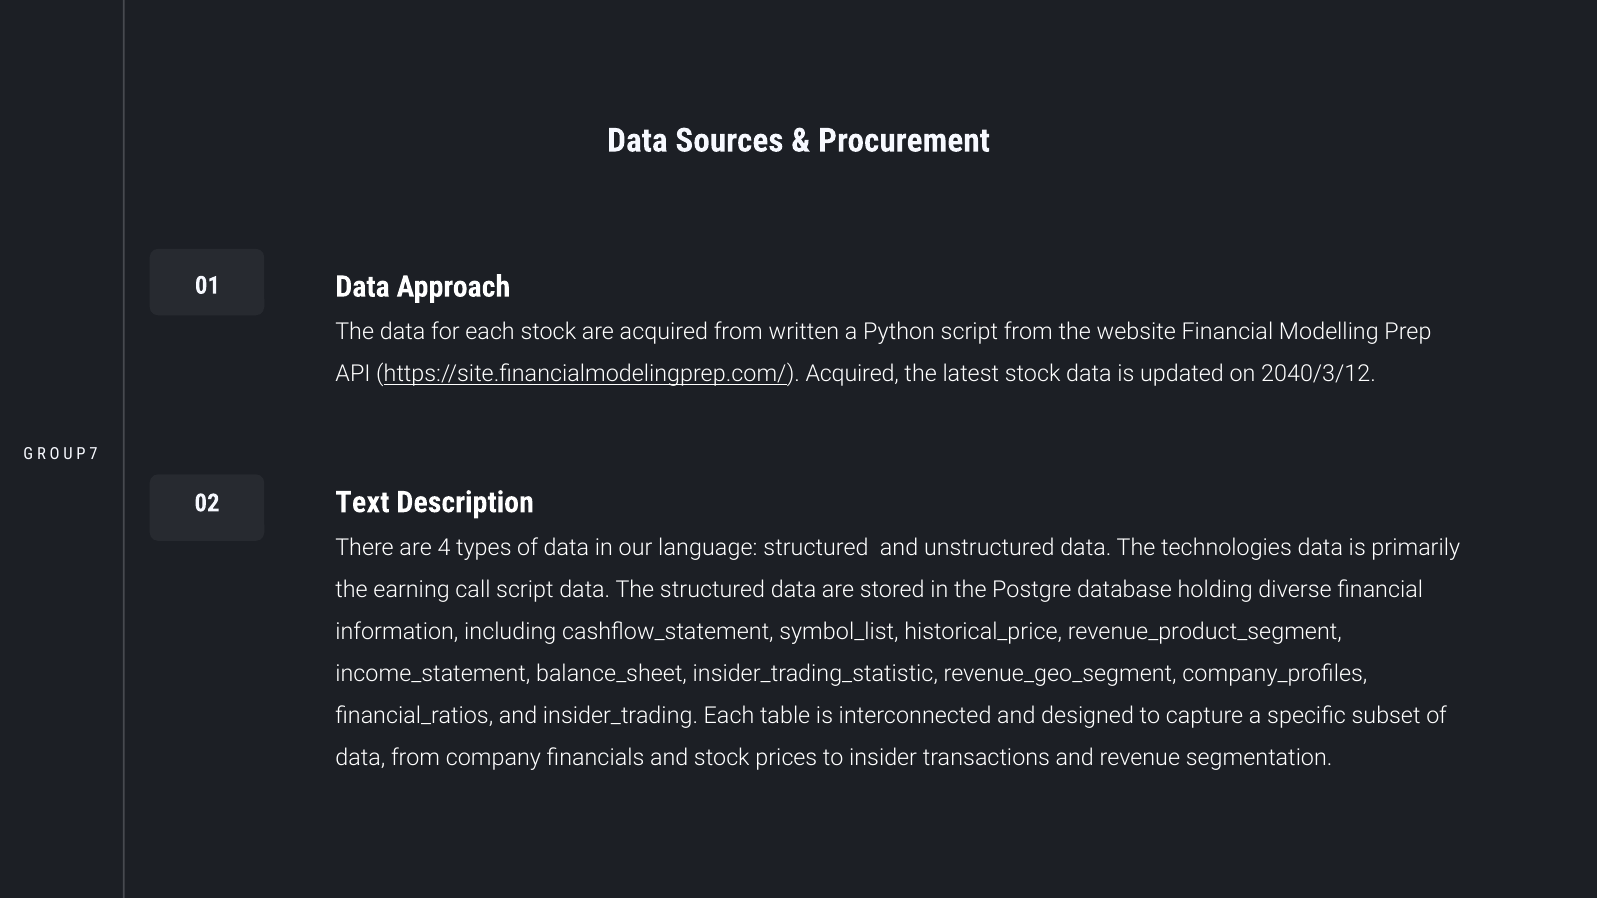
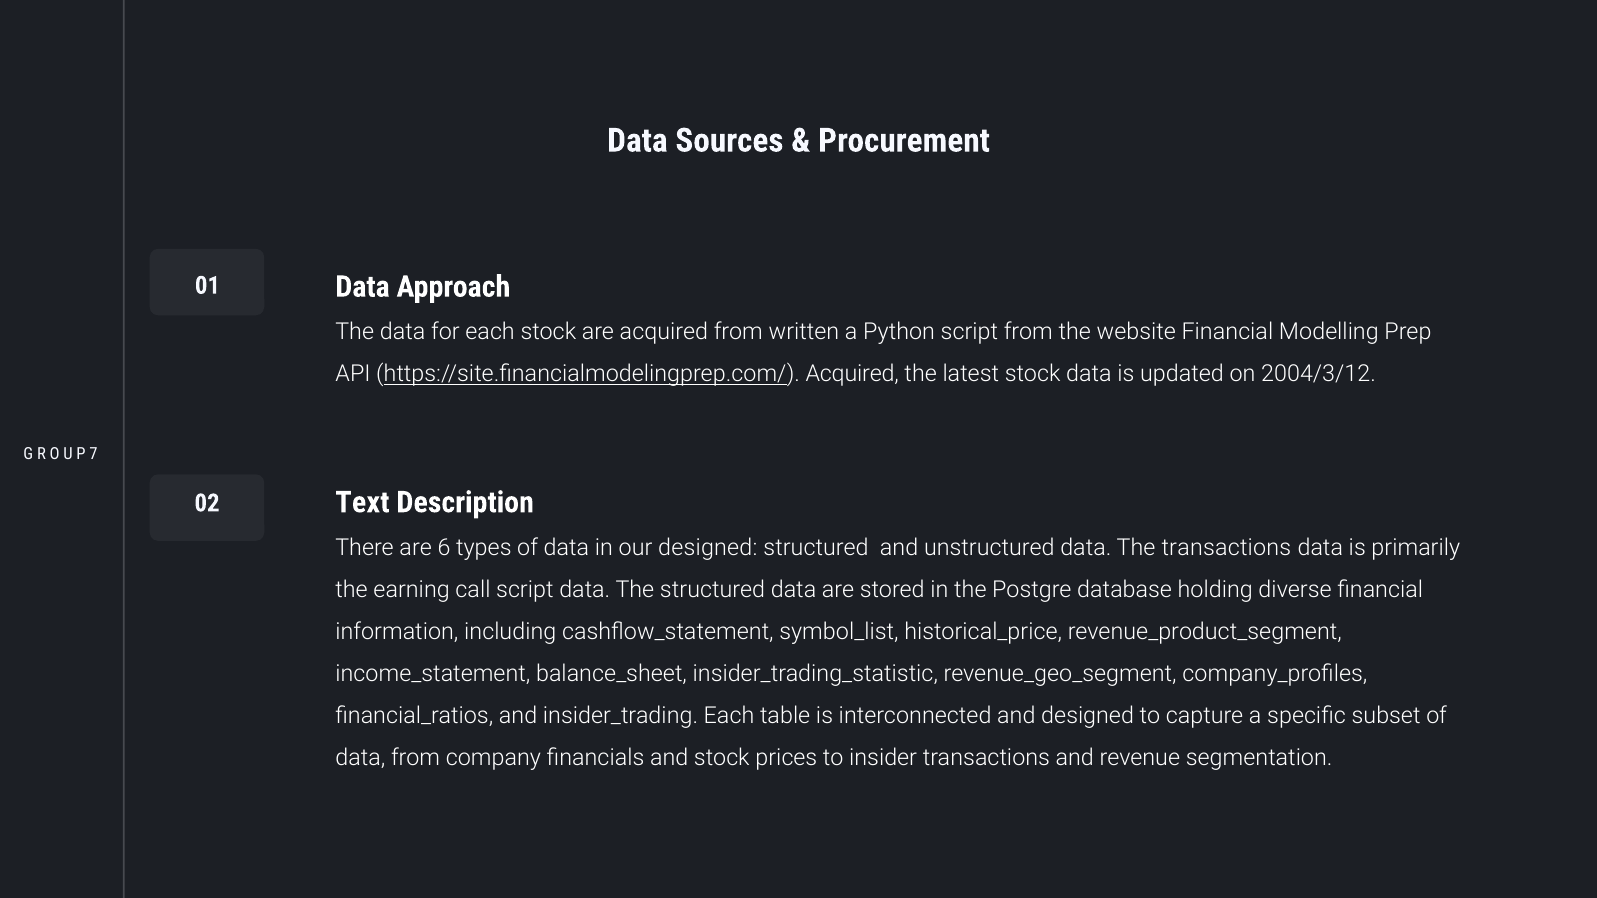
2040/3/12: 2040/3/12 -> 2004/3/12 (1319, 374)
4: 4 -> 6 (444, 548)
our language: language -> designed (708, 548)
The technologies: technologies -> transactions (1226, 548)
